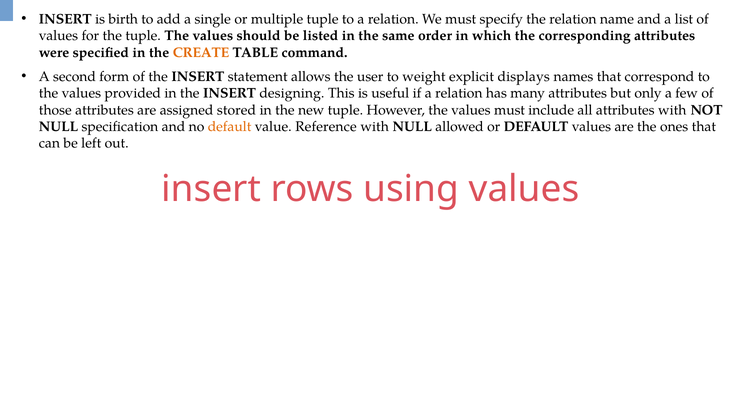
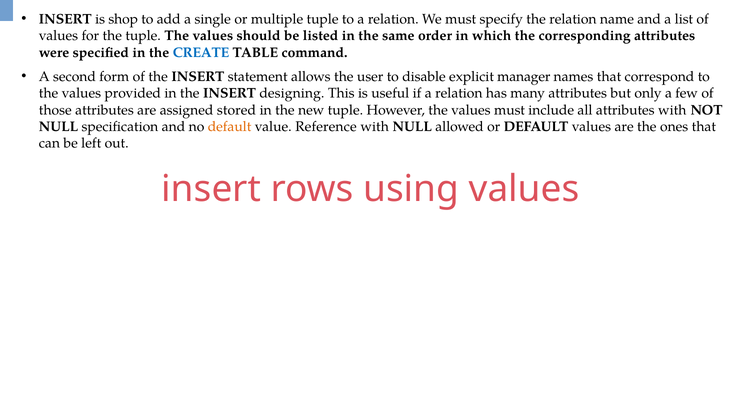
birth: birth -> shop (123, 19)
CREATE colour: orange -> blue (201, 52)
weight: weight -> disable (424, 77)
displays: displays -> manager (524, 77)
